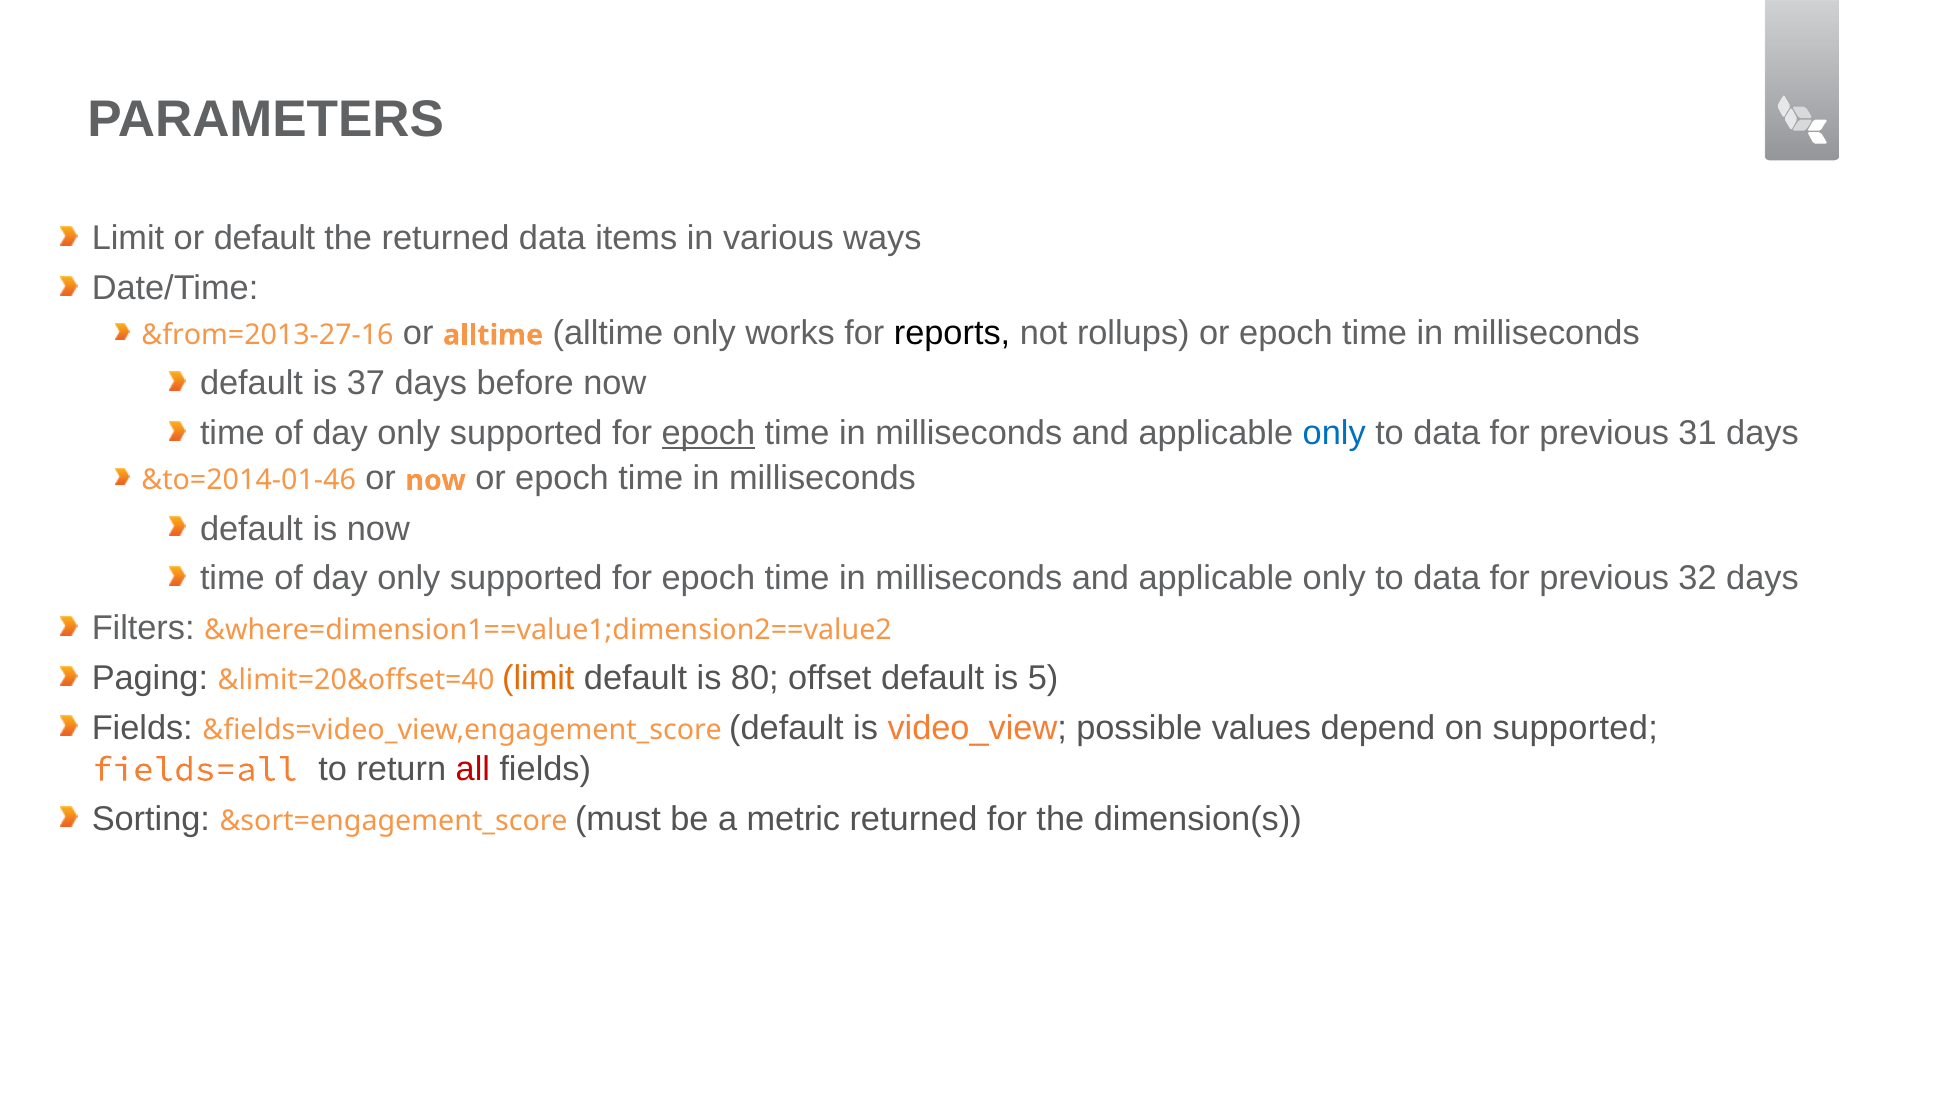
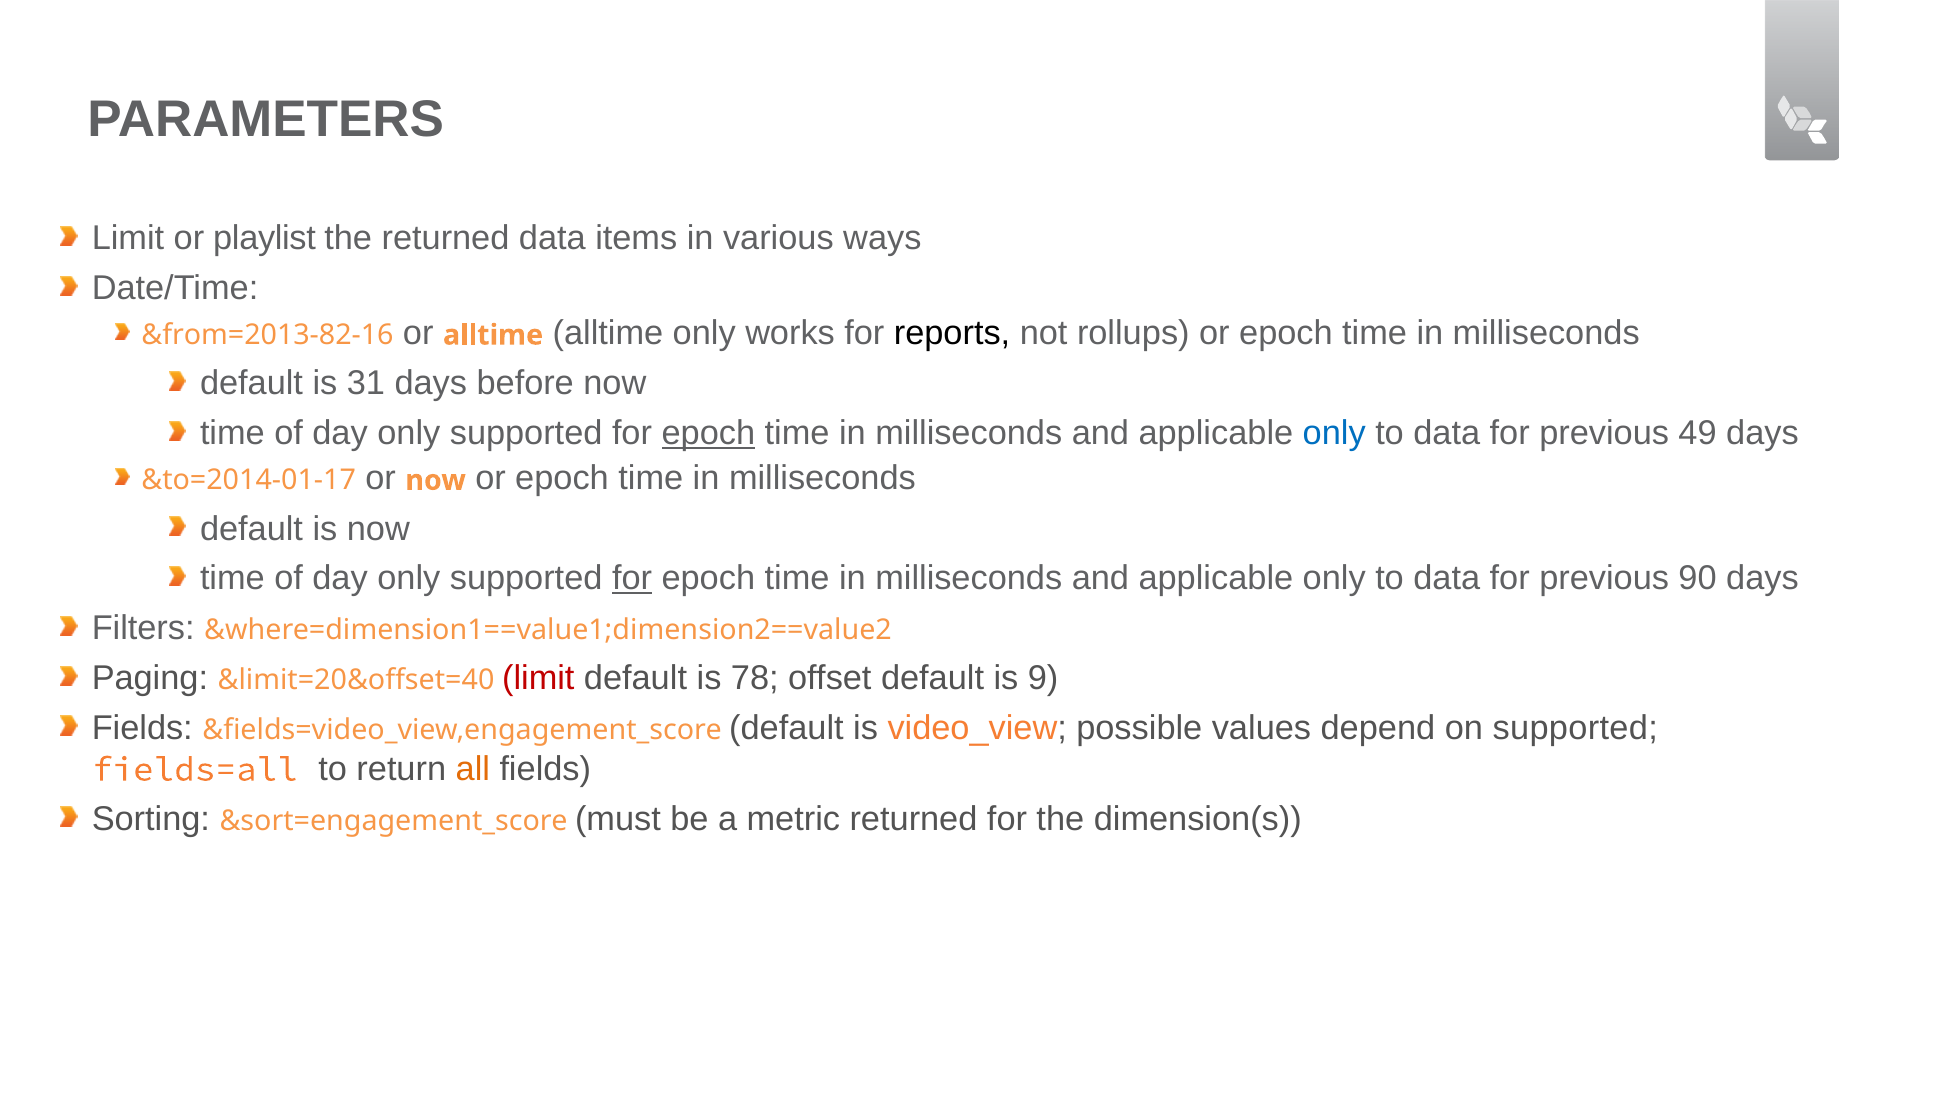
or default: default -> playlist (265, 238)
&from=2013-27-16: &from=2013-27-16 -> &from=2013-82-16 (267, 335)
37: 37 -> 31 (366, 384)
31: 31 -> 49 (1698, 433)
&to=2014-01-46: &to=2014-01-46 -> &to=2014-01-17 (249, 480)
for underline: none -> present (632, 579)
32: 32 -> 90 (1698, 579)
limit colour: orange -> red (538, 678)
80: 80 -> 78 (755, 678)
5: 5 -> 9 (1043, 678)
all colour: red -> orange (473, 769)
